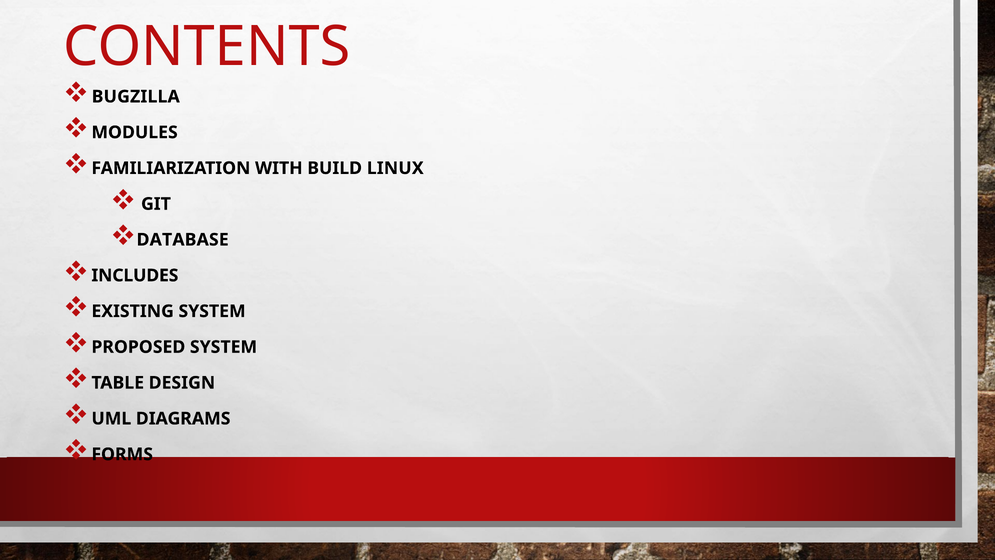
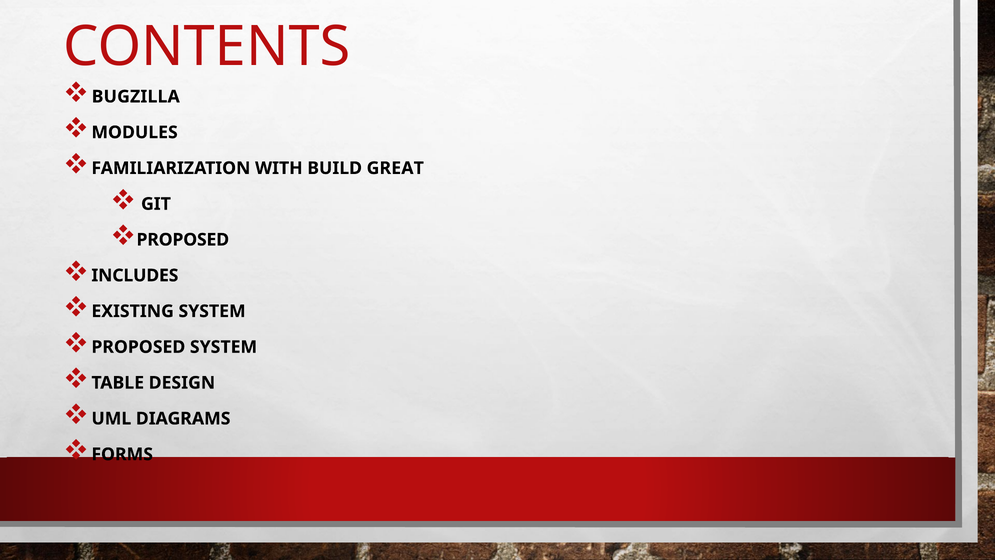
LINUX: LINUX -> GREAT (395, 168)
DATABASE: DATABASE -> PROPOSED (183, 240)
